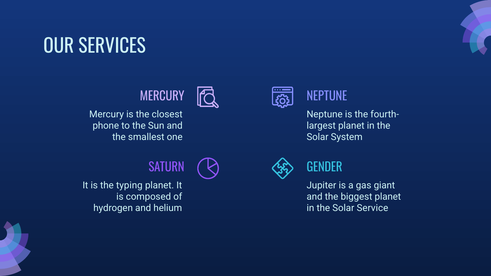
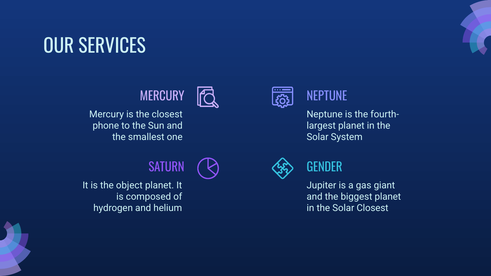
typing: typing -> object (129, 185)
Solar Service: Service -> Closest (373, 208)
